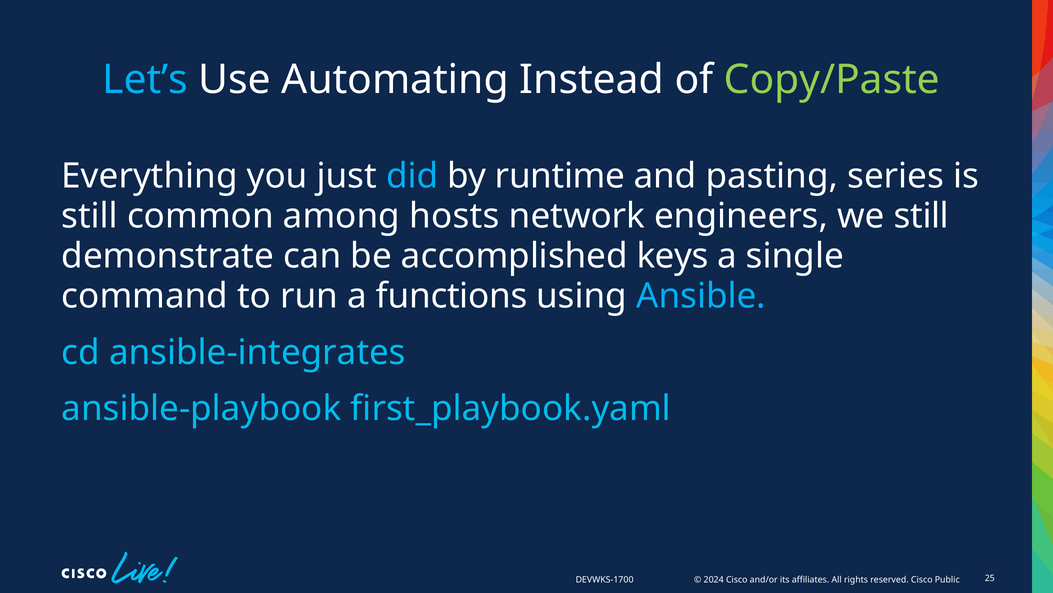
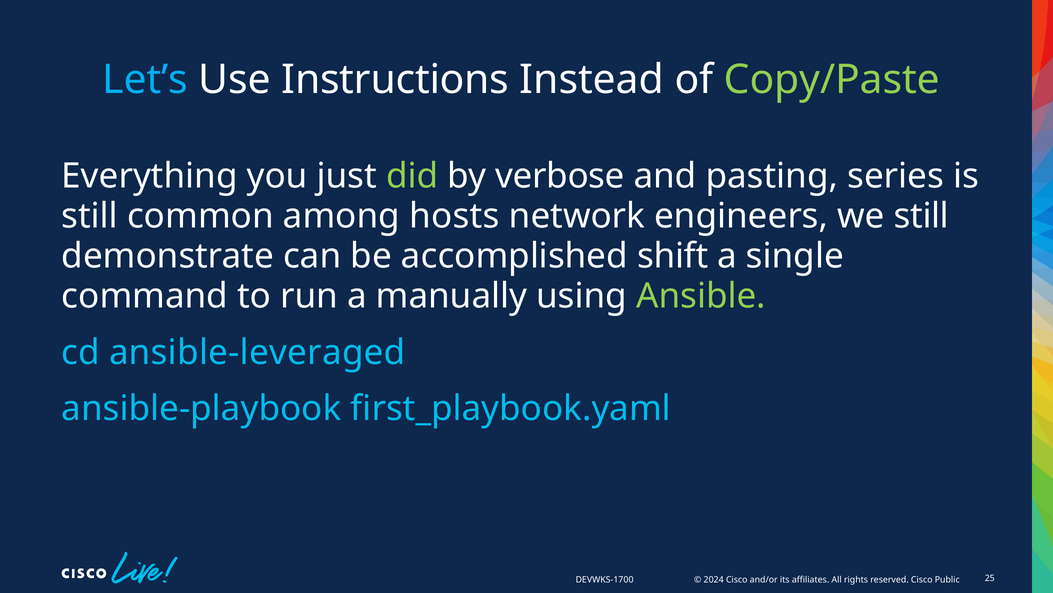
Automating: Automating -> Instructions (395, 80)
did colour: light blue -> light green (412, 176)
runtime: runtime -> verbose (560, 176)
keys: keys -> shift (673, 256)
functions: functions -> manually (452, 296)
Ansible colour: light blue -> light green (701, 296)
ansible-integrates: ansible-integrates -> ansible-leveraged (257, 352)
